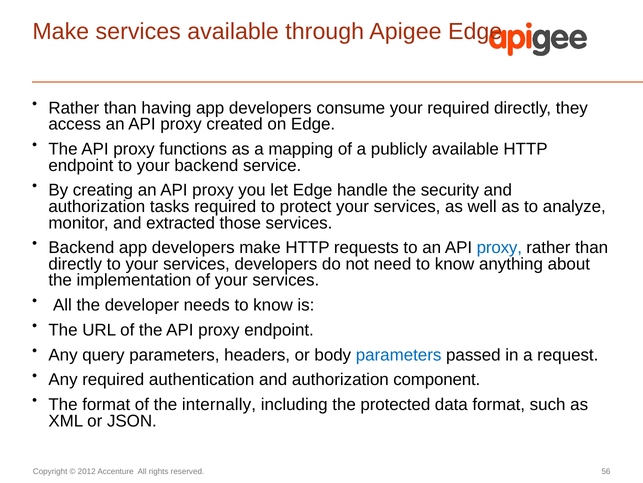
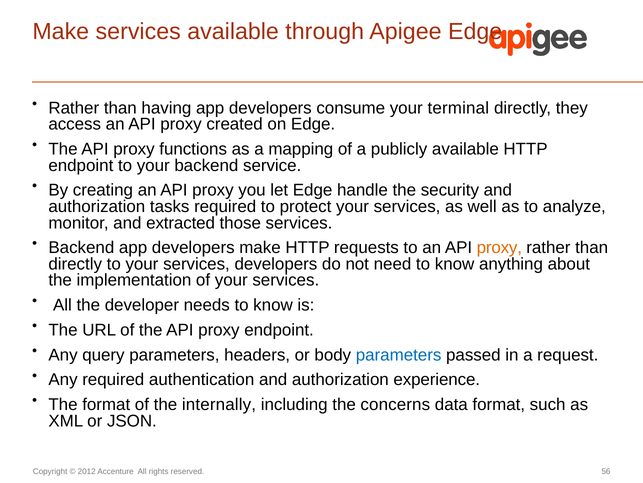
your required: required -> terminal (458, 108)
proxy colour: blue -> orange (499, 247)
component: component -> experience (437, 379)
protected: protected -> concerns (395, 404)
